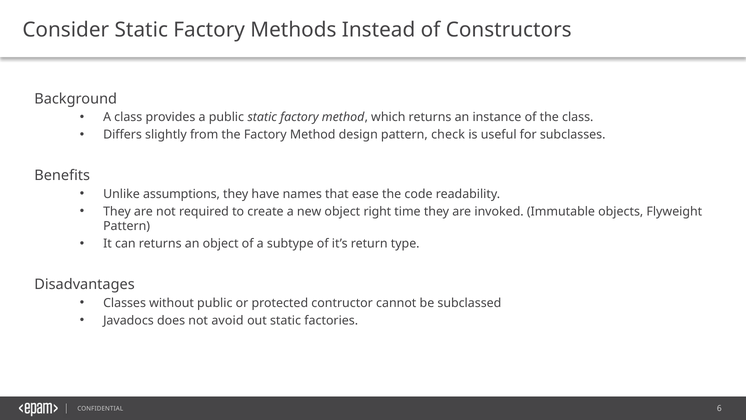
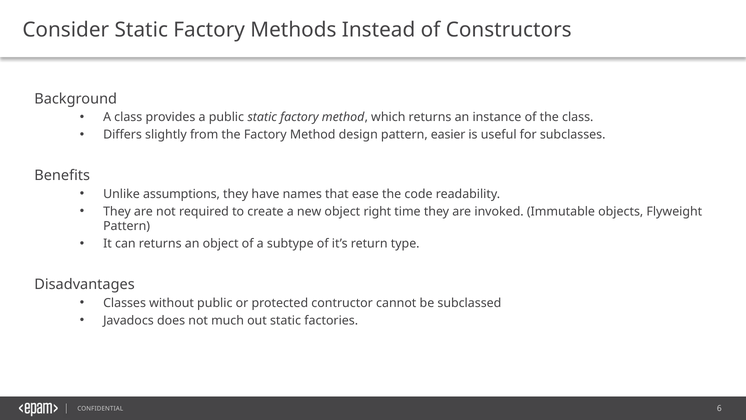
check: check -> easier (448, 135)
avoid: avoid -> much (228, 320)
